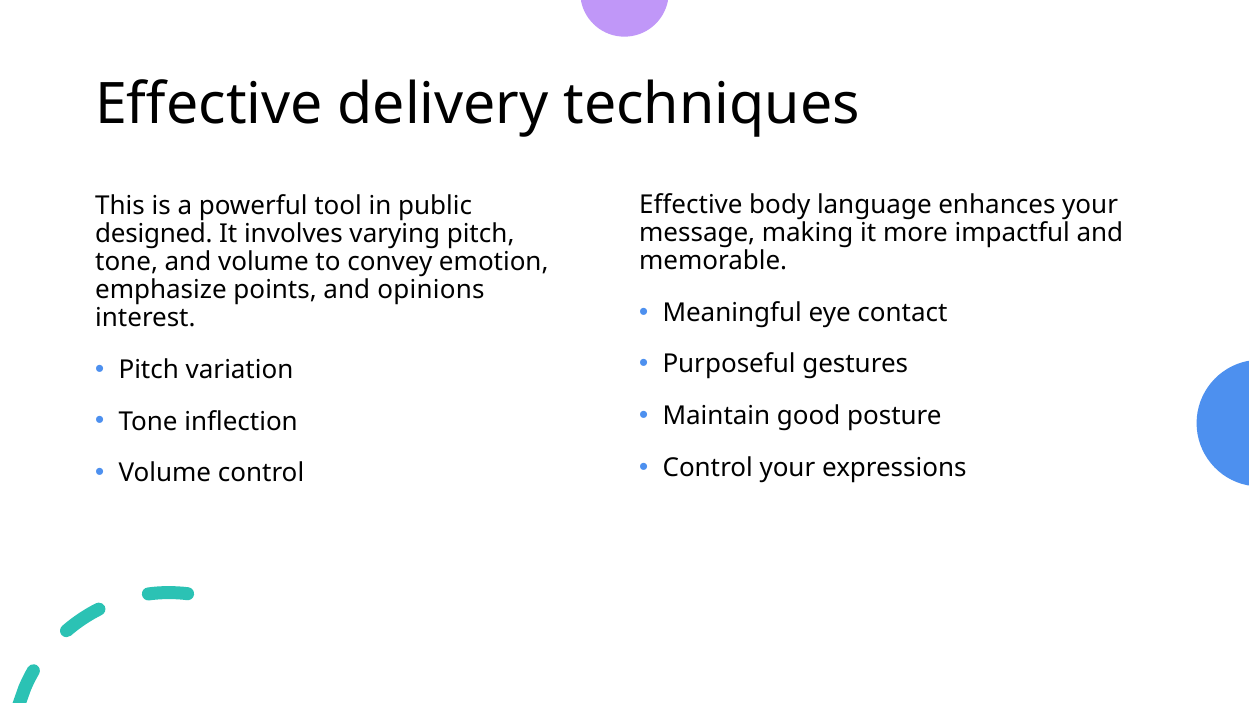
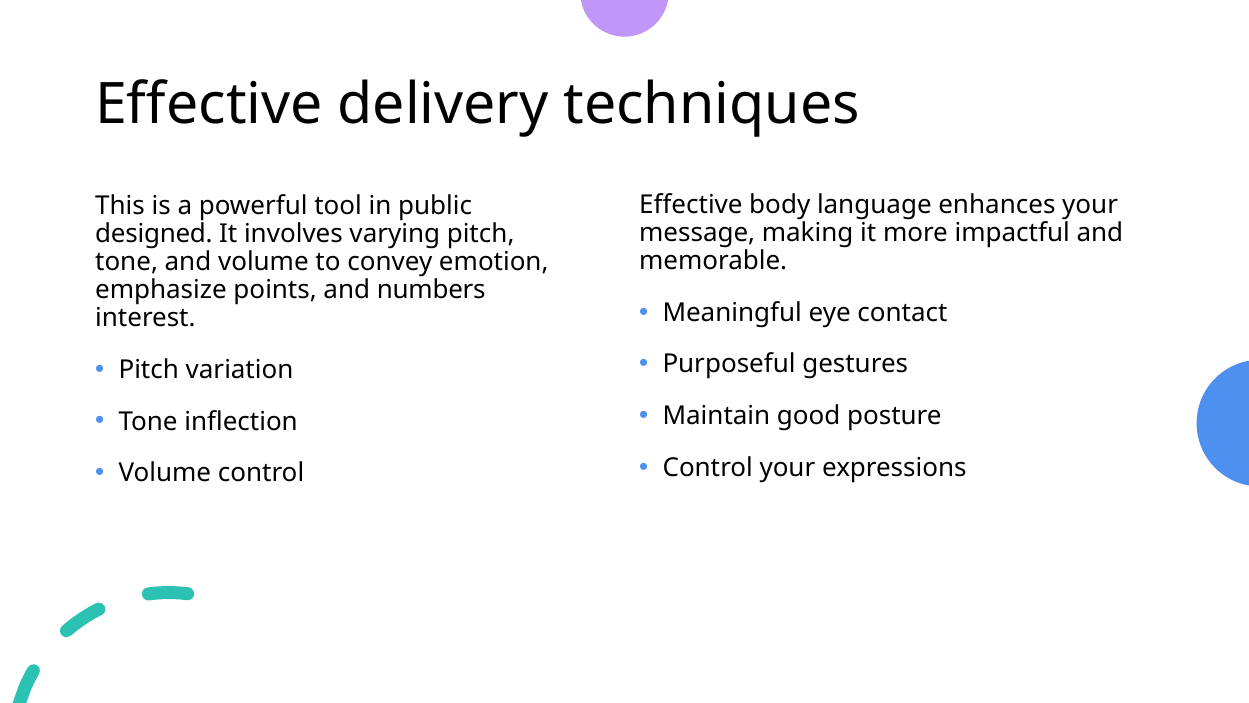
opinions: opinions -> numbers (431, 290)
